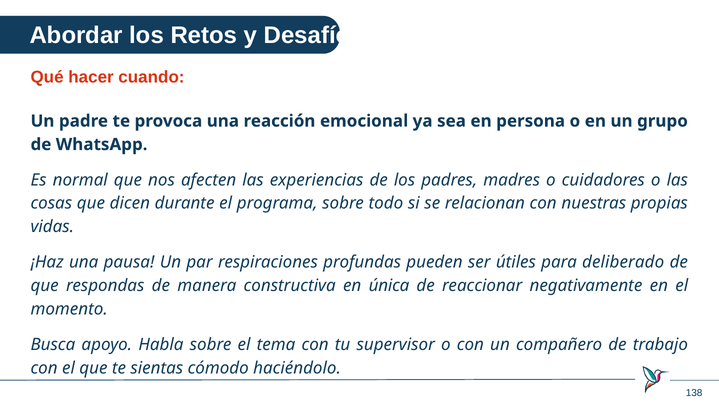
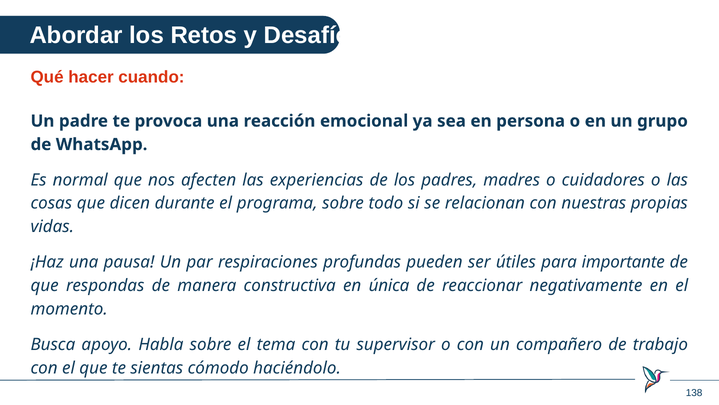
deliberado: deliberado -> importante (623, 262)
